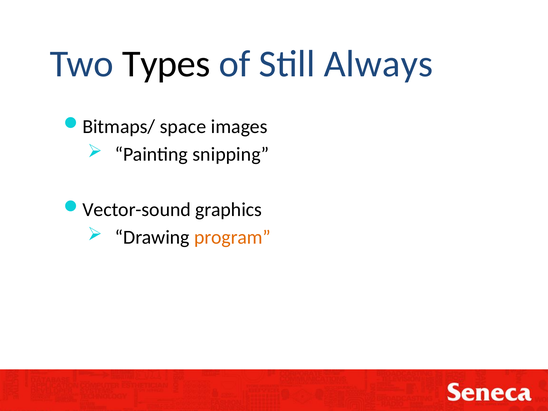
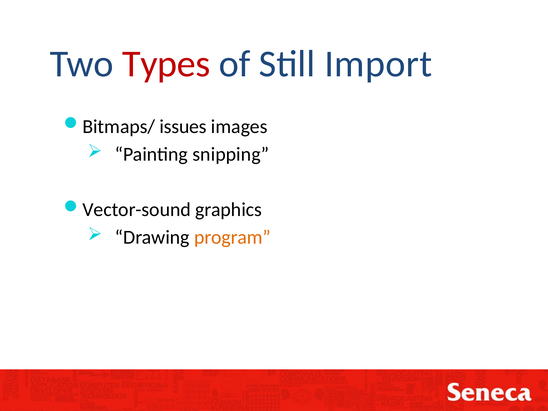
Types colour: black -> red (166, 64)
Always: Always -> Import (378, 64)
space: space -> issues (183, 127)
